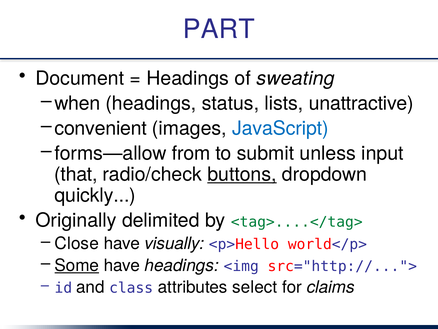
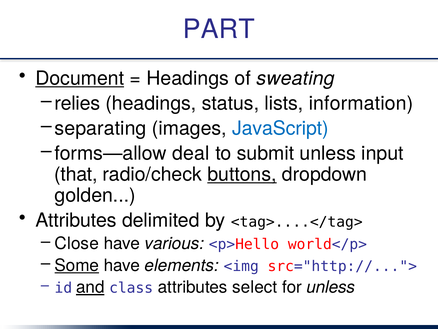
Document underline: none -> present (80, 78)
when: when -> relies (77, 103)
unattractive: unattractive -> information (361, 103)
convenient: convenient -> separating (101, 128)
from: from -> deal (191, 153)
quickly: quickly -> golden (95, 195)
Originally: Originally -> Attributes (76, 220)
<tag>....</tag> colour: green -> black (297, 222)
visually: visually -> various (174, 243)
have headings: headings -> elements (182, 265)
and underline: none -> present (90, 287)
for claims: claims -> unless (331, 287)
